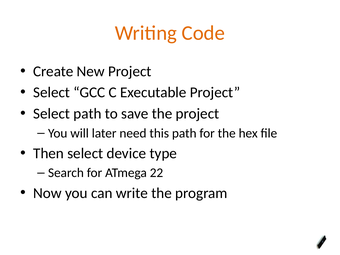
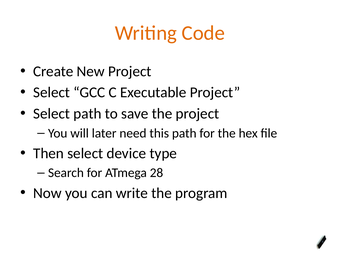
22: 22 -> 28 (156, 173)
